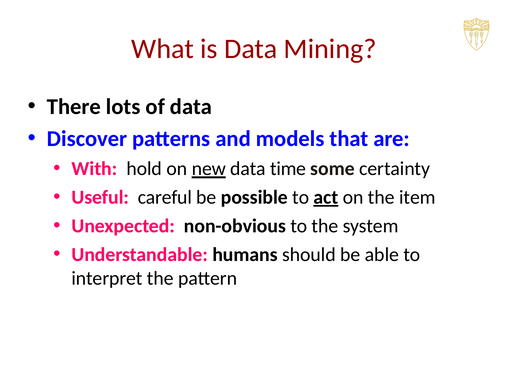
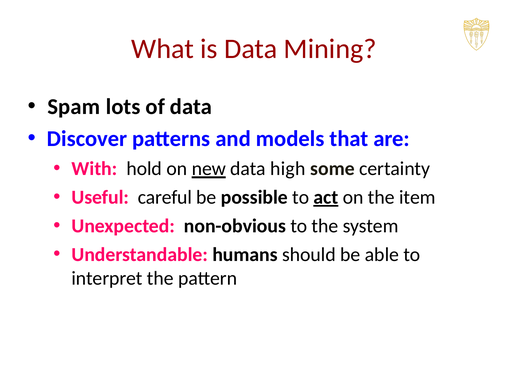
There: There -> Spam (74, 107)
time: time -> high (288, 169)
